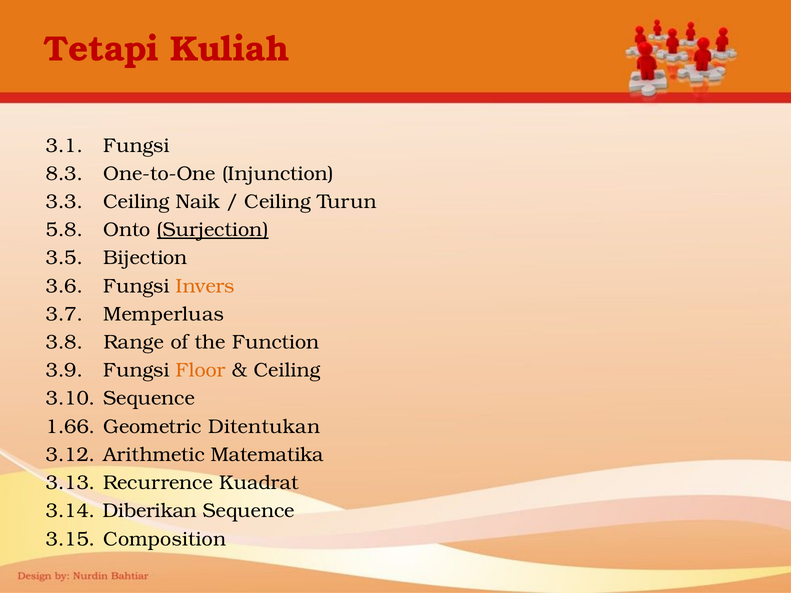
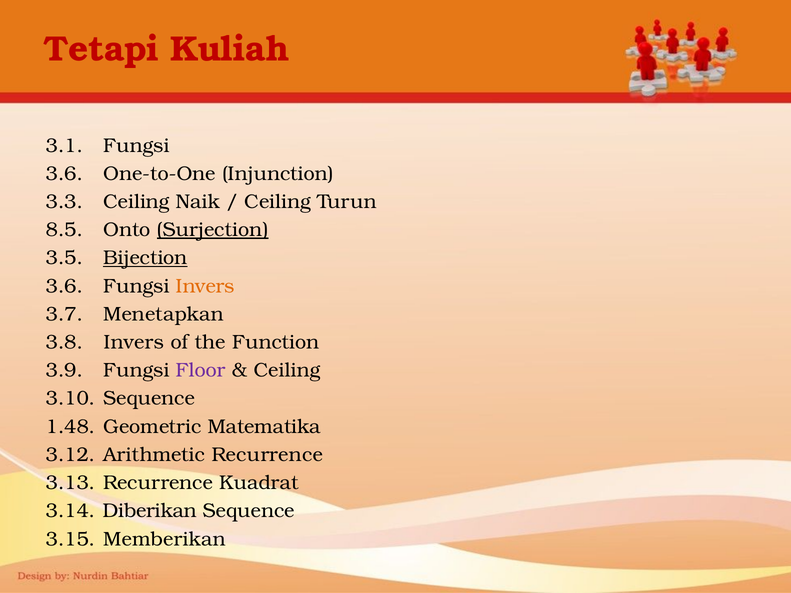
8.3: 8.3 -> 3.6 (64, 174)
5.8: 5.8 -> 8.5 (64, 230)
Bijection underline: none -> present (145, 258)
Memperluas: Memperluas -> Menetapkan (164, 314)
3.8 Range: Range -> Invers (134, 342)
Floor colour: orange -> purple (201, 371)
1.66: 1.66 -> 1.48 (71, 427)
Ditentukan: Ditentukan -> Matematika (264, 427)
Arithmetic Matematika: Matematika -> Recurrence (267, 455)
Composition: Composition -> Memberikan (165, 539)
